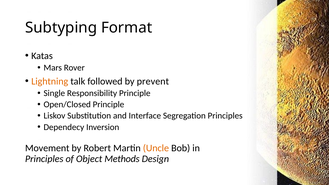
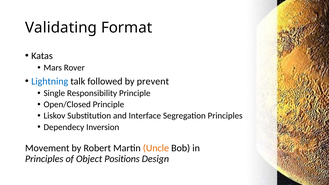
Subtyping: Subtyping -> Validating (61, 28)
Lightning colour: orange -> blue (50, 81)
Methods: Methods -> Positions (122, 159)
